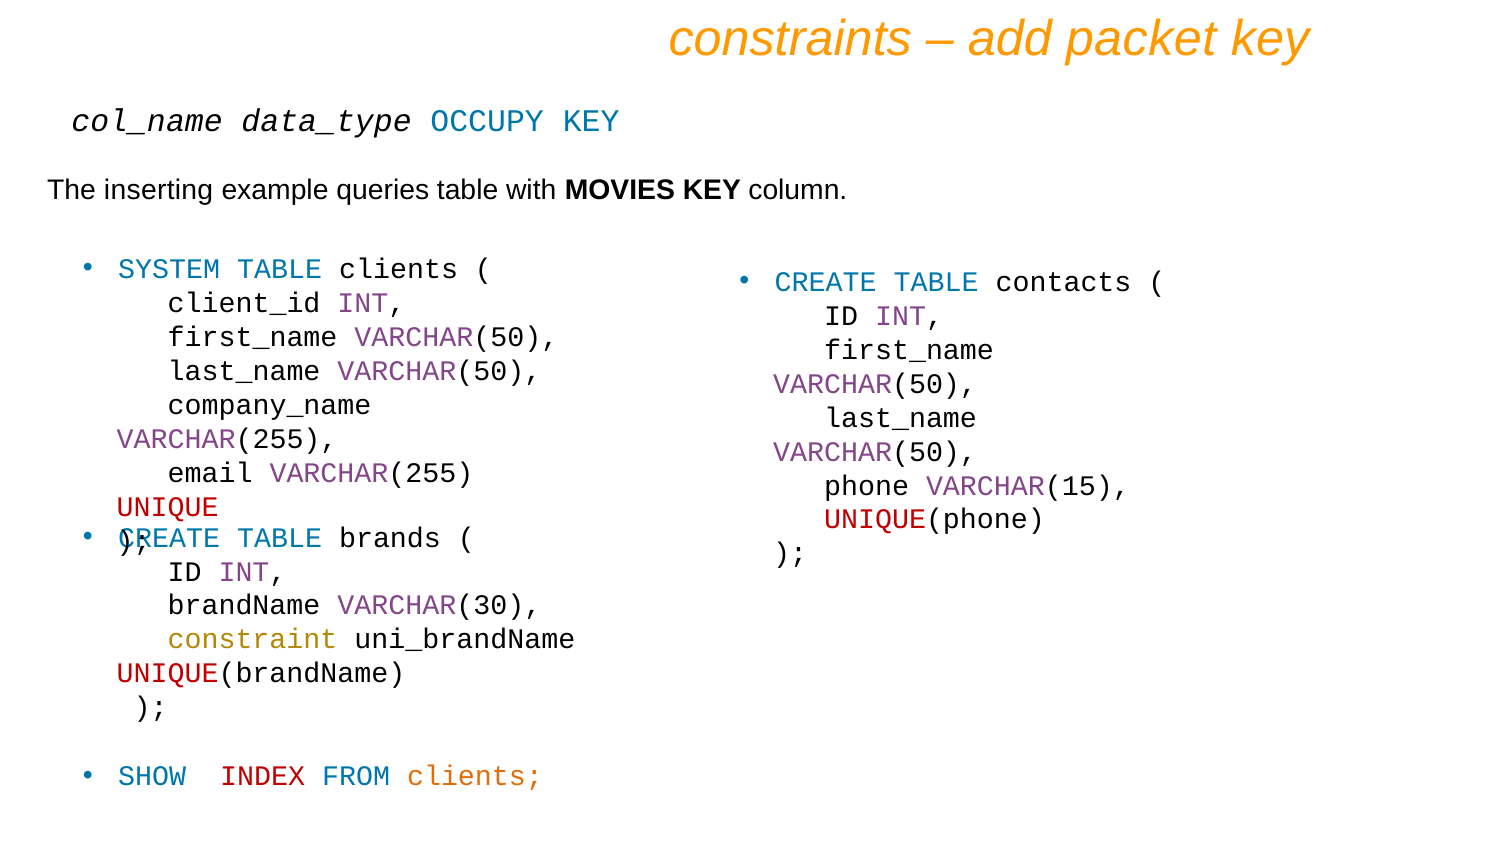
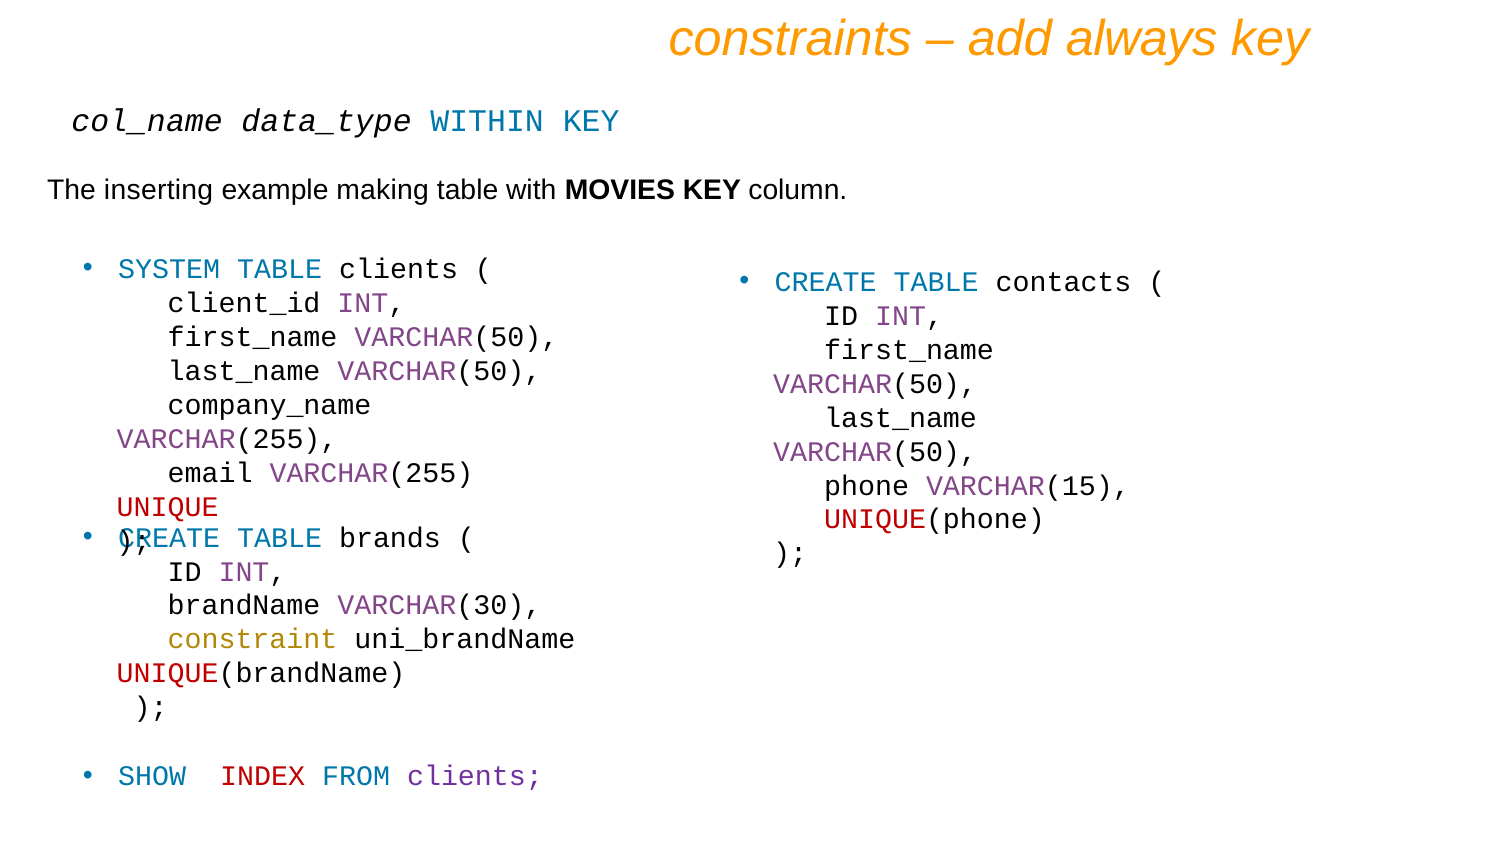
packet: packet -> always (1142, 39)
OCCUPY: OCCUPY -> WITHIN (487, 121)
queries: queries -> making (383, 191)
clients colour: orange -> purple (475, 777)
